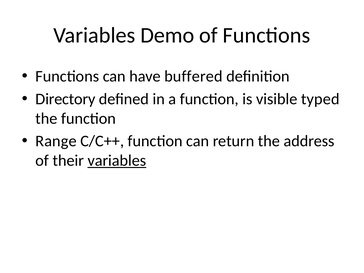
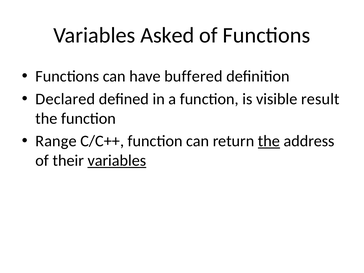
Demo: Demo -> Asked (167, 35)
Directory: Directory -> Declared (65, 99)
typed: typed -> result (320, 99)
the underline: none -> present (269, 141)
